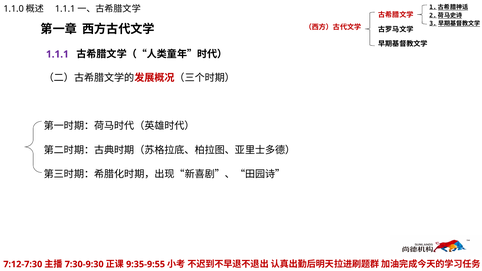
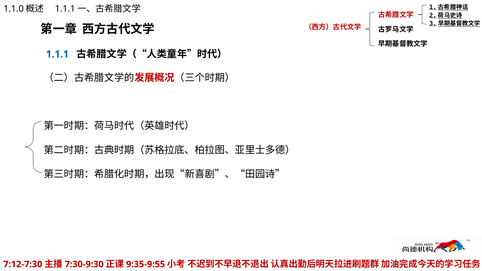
1.1.1 colour: purple -> blue (57, 54)
